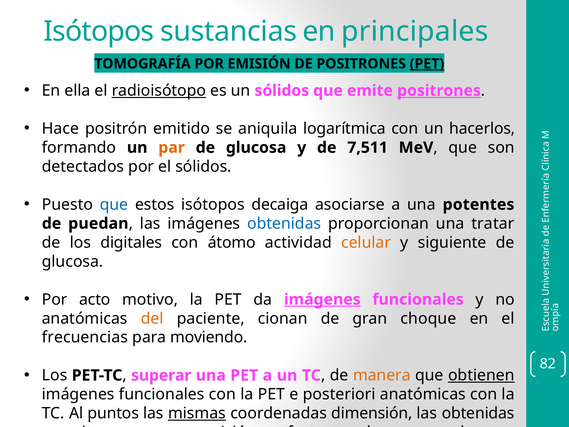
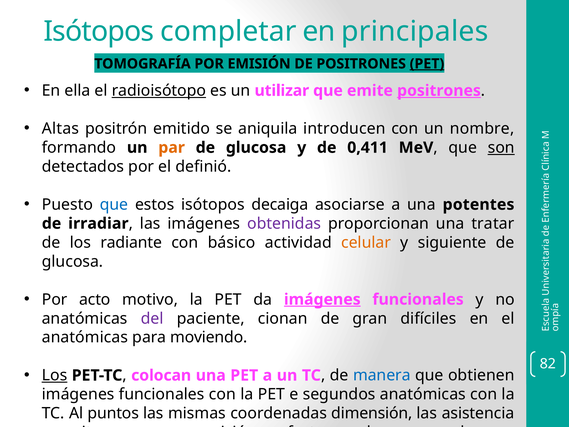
sustancias: sustancias -> completar (228, 31)
un sólidos: sólidos -> utilizar (282, 91)
Hace: Hace -> Altas (60, 129)
logarítmica: logarítmica -> introducen (344, 129)
hacerlos: hacerlos -> nombre (482, 129)
7,511: 7,511 -> 0,411 (368, 147)
son underline: none -> present (501, 147)
el sólidos: sólidos -> definió (203, 166)
puedan: puedan -> irradiar (98, 223)
obtenidas colour: blue -> purple (284, 223)
digitales: digitales -> radiante (131, 242)
átomo: átomo -> básico (232, 242)
del colour: orange -> purple (152, 318)
choque: choque -> difíciles (428, 318)
frecuencias: frecuencias -> anatómicas (85, 337)
Los underline: none -> present (55, 375)
superar: superar -> colocan (161, 375)
manera colour: orange -> blue (382, 375)
obtienen underline: present -> none (481, 375)
posteriori: posteriori -> segundos (339, 394)
mismas underline: present -> none (197, 413)
las obtenidas: obtenidas -> asistencia (478, 413)
